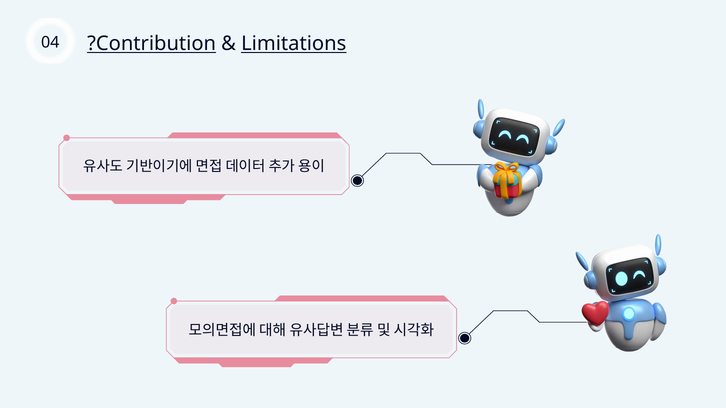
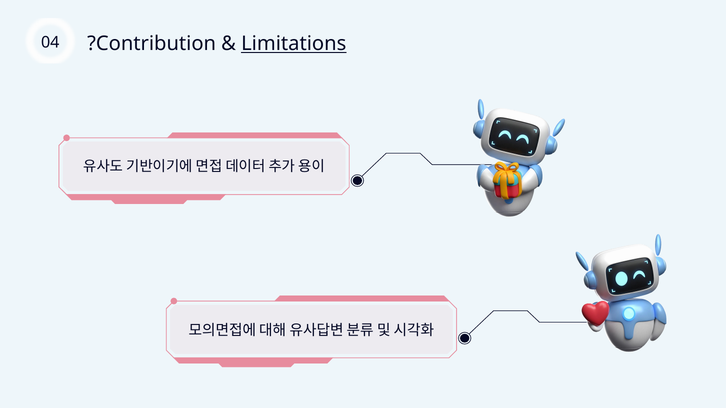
?Contribution underline: present -> none (152, 44)
